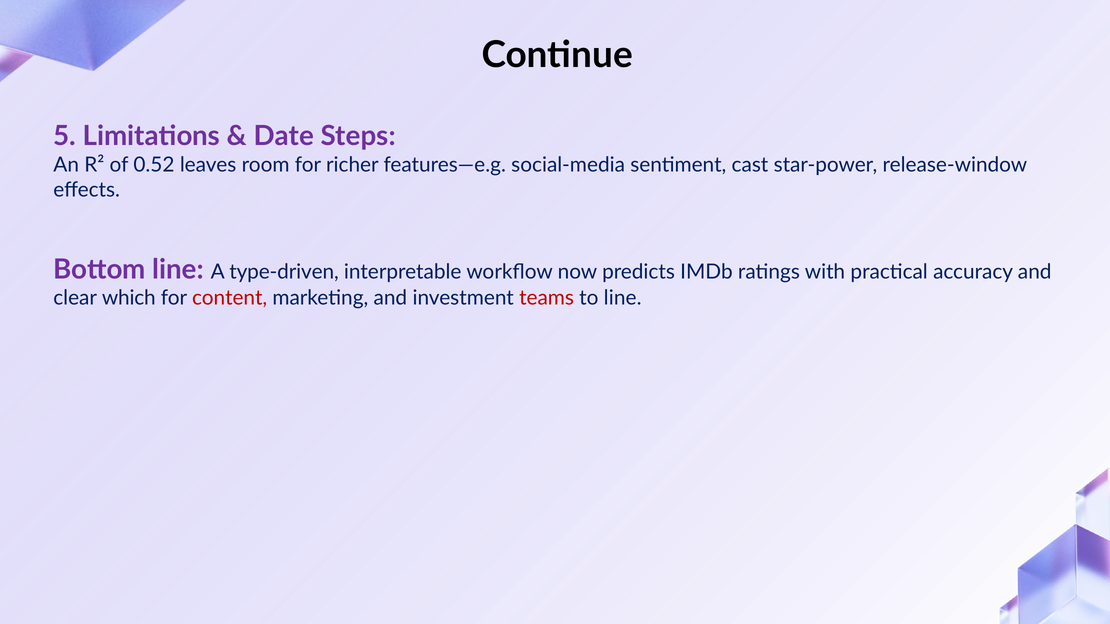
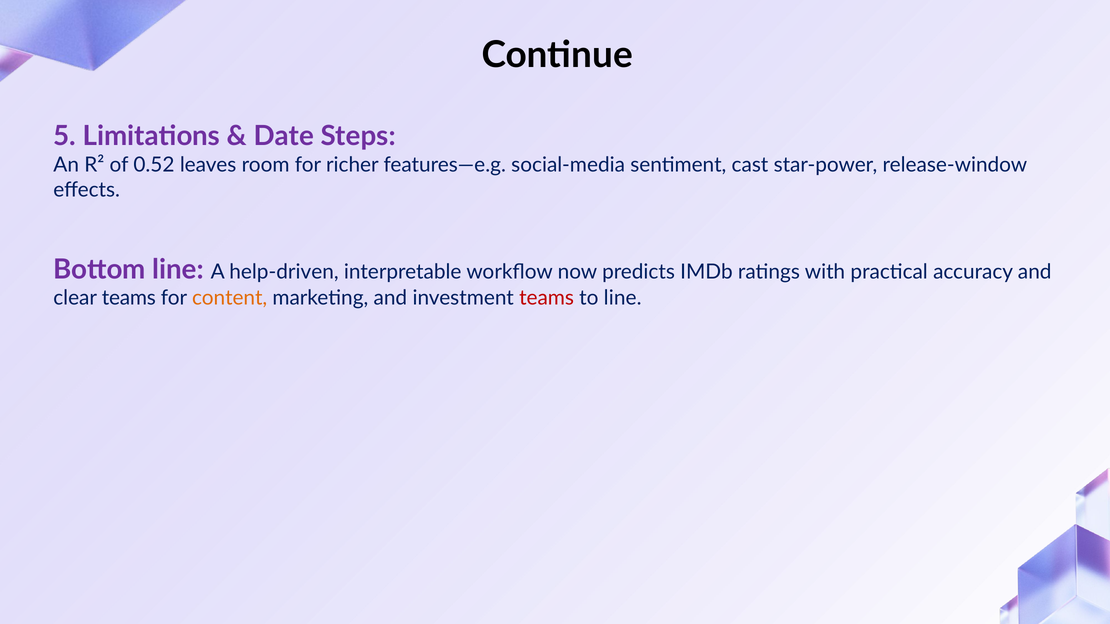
type-driven: type-driven -> help-driven (284, 272)
clear which: which -> teams (129, 298)
content colour: red -> orange (230, 298)
